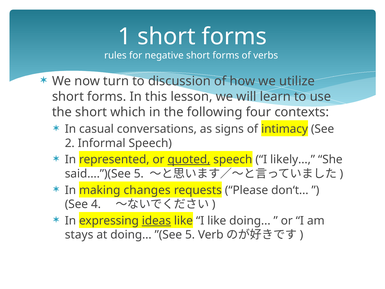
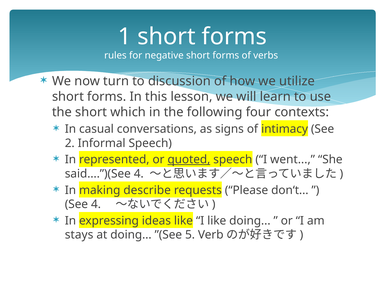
likely: likely -> went (293, 159)
said....”)(See 5: 5 -> 4 (139, 174)
changes: changes -> describe (147, 190)
ideas underline: present -> none (156, 221)
